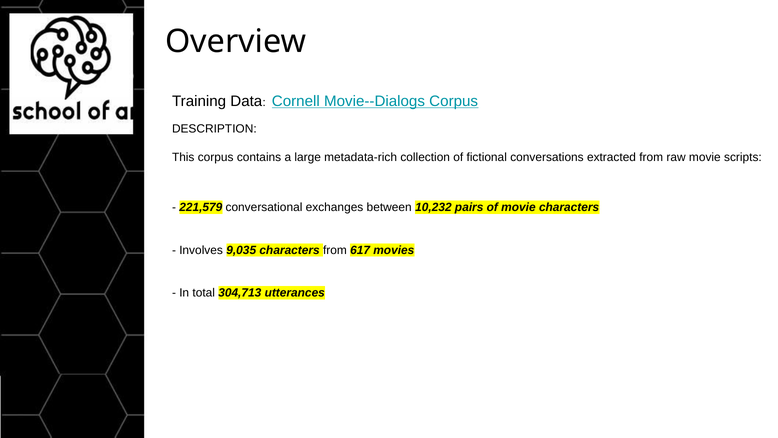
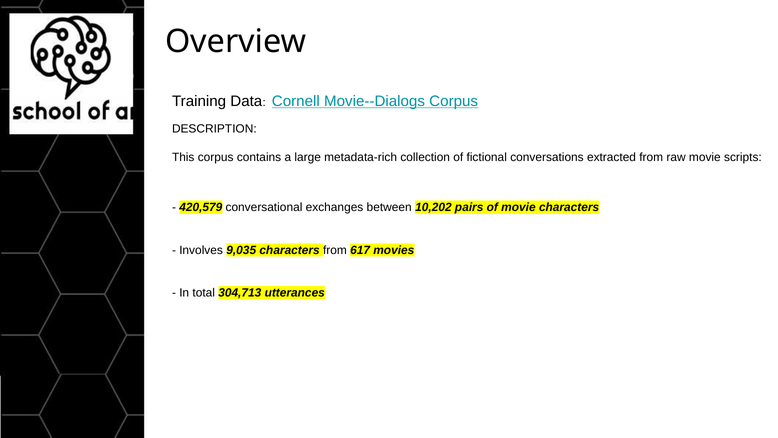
221,579: 221,579 -> 420,579 (201, 207)
10,232: 10,232 -> 10,202 (433, 207)
